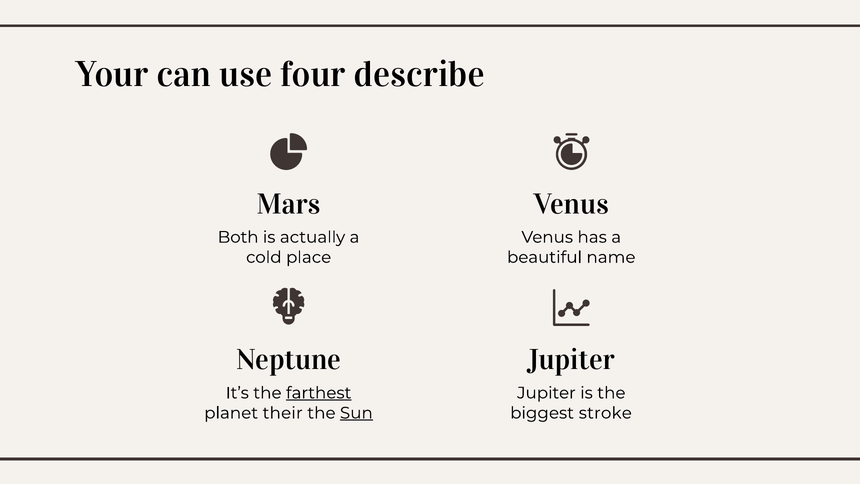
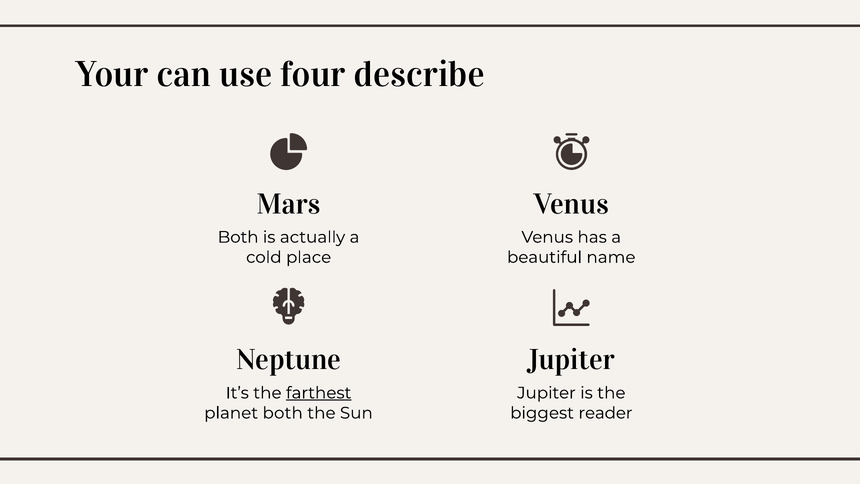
planet their: their -> both (283, 413)
Sun underline: present -> none (356, 413)
stroke: stroke -> reader (605, 413)
